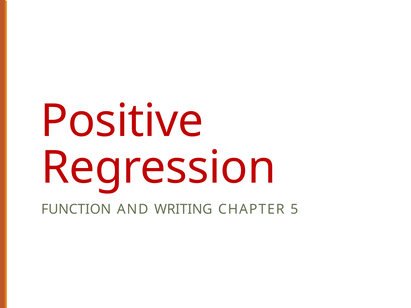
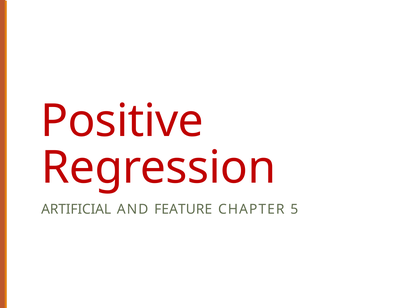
FUNCTION: FUNCTION -> ARTIFICIAL (76, 210)
WRITING: WRITING -> FEATURE (183, 210)
